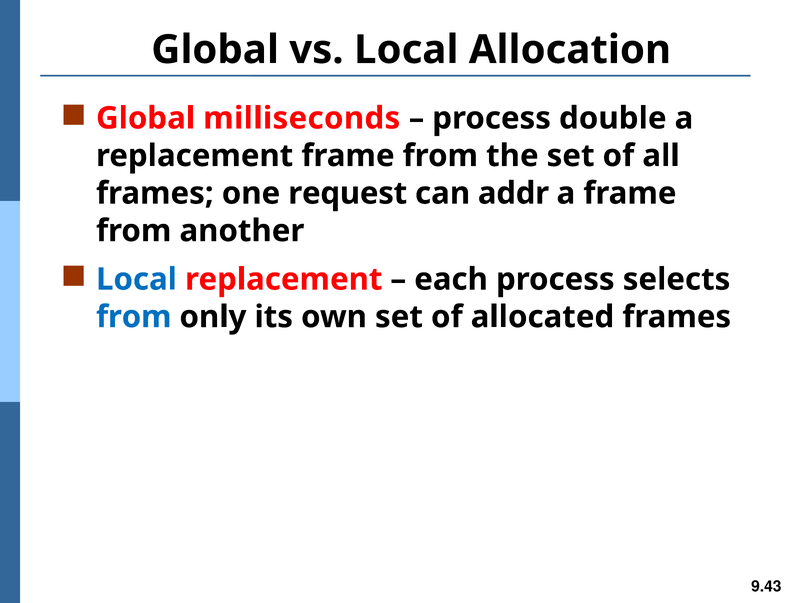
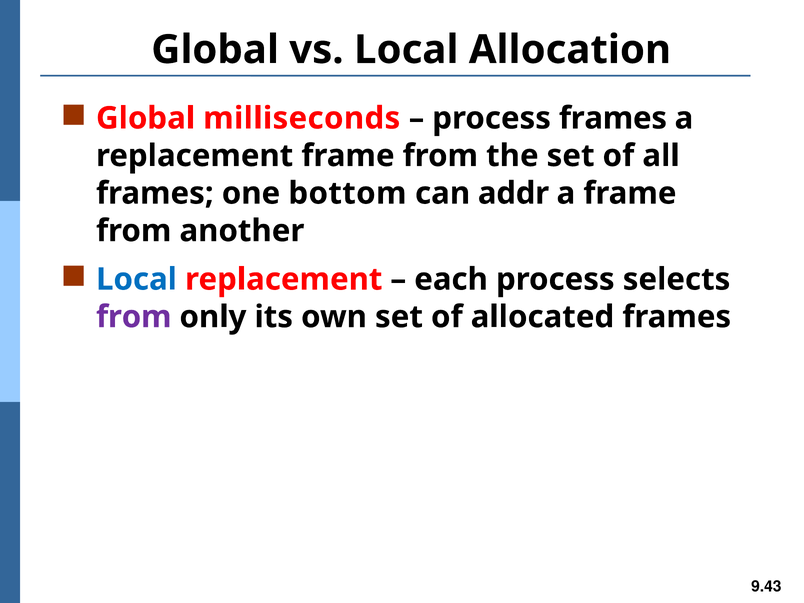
process double: double -> frames (613, 118)
request: request -> bottom (347, 193)
from colour: blue -> purple (134, 317)
